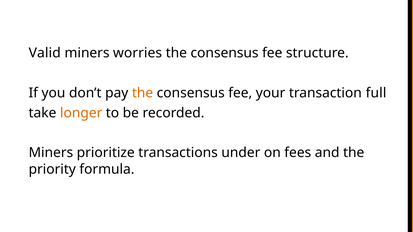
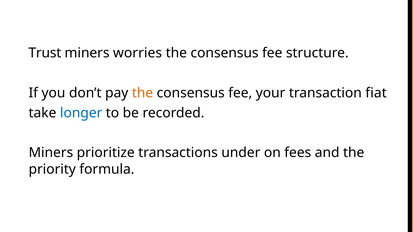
Valid: Valid -> Trust (45, 53)
full: full -> fiat (376, 93)
longer colour: orange -> blue (81, 113)
